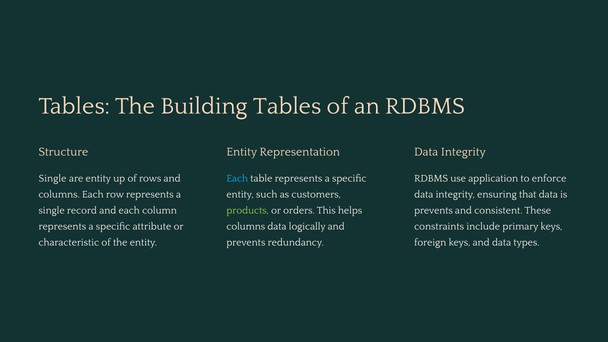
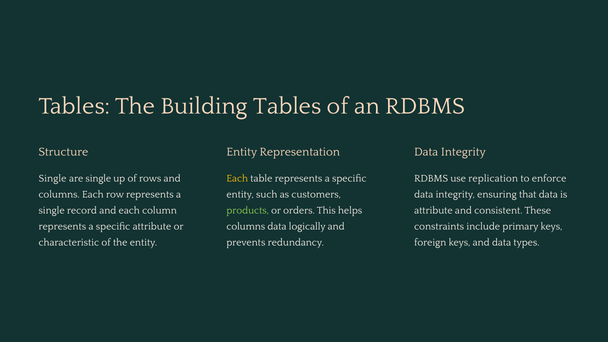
are entity: entity -> single (98, 179)
Each colour: light blue -> yellow (237, 179)
application: application -> replication (493, 179)
prevents: prevents -> attribute (433, 210)
